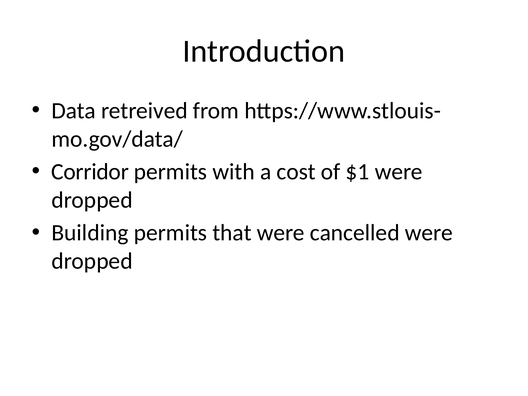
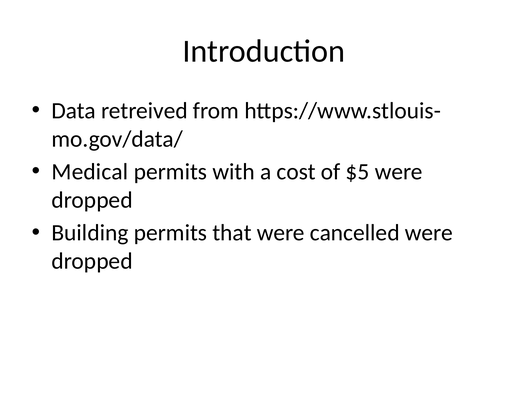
Corridor: Corridor -> Medical (90, 172)
$1: $1 -> $5 (358, 172)
